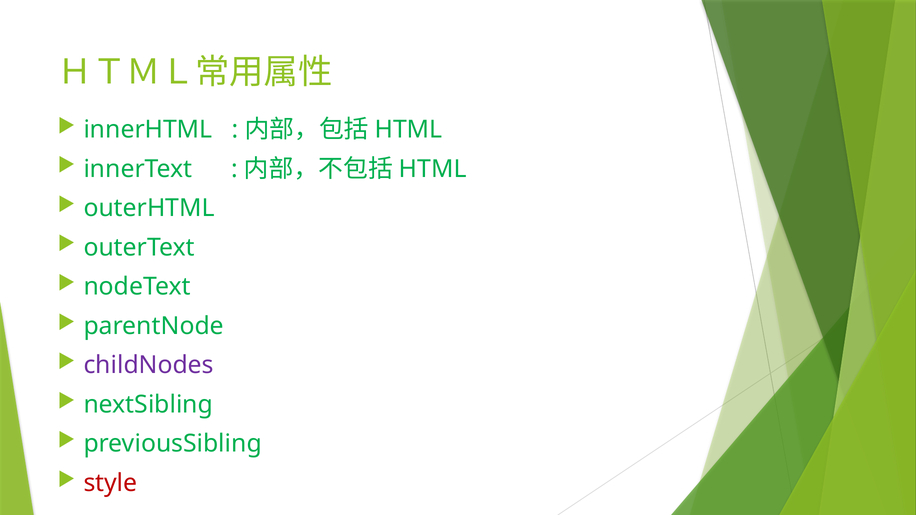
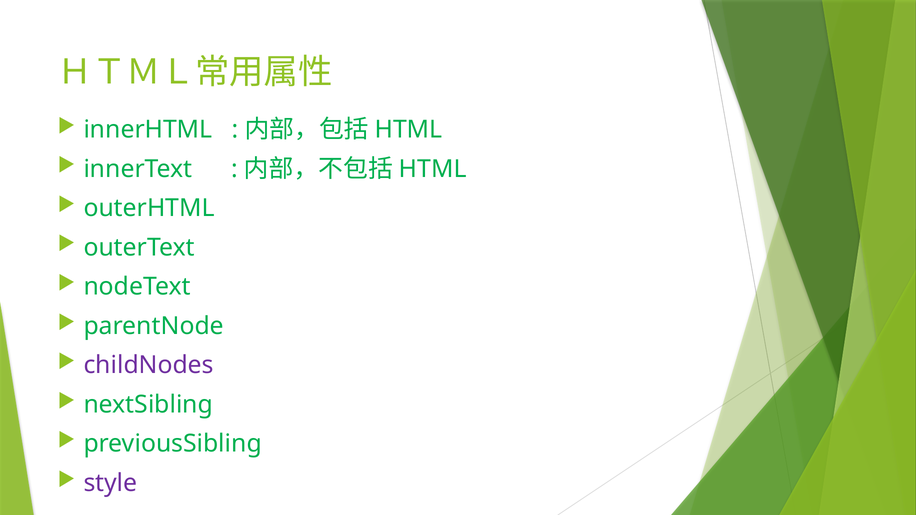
style colour: red -> purple (110, 483)
